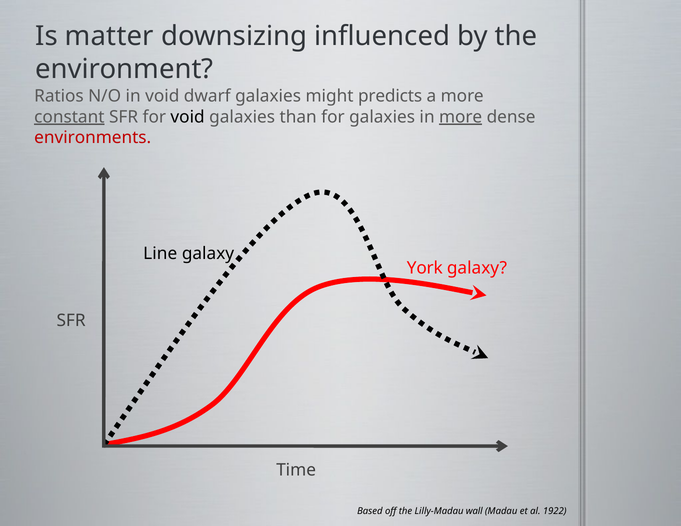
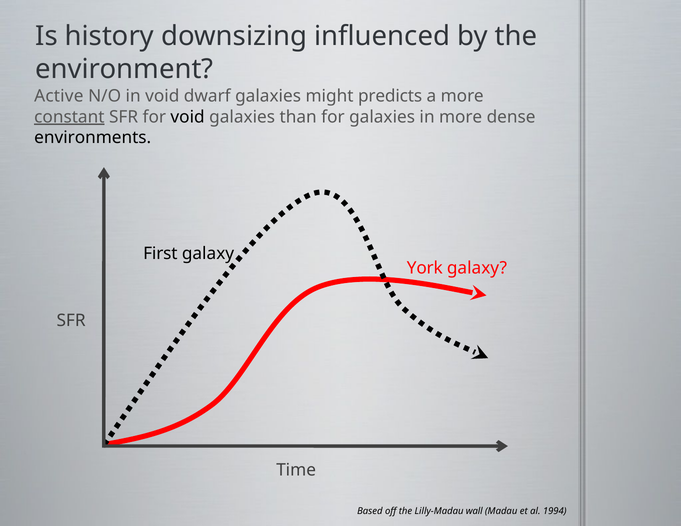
matter: matter -> history (109, 36)
Ratios: Ratios -> Active (59, 96)
more underline: present -> none (461, 117)
environments colour: red -> black (93, 138)
Line: Line -> First (160, 254)
1922: 1922 -> 1994 (555, 511)
